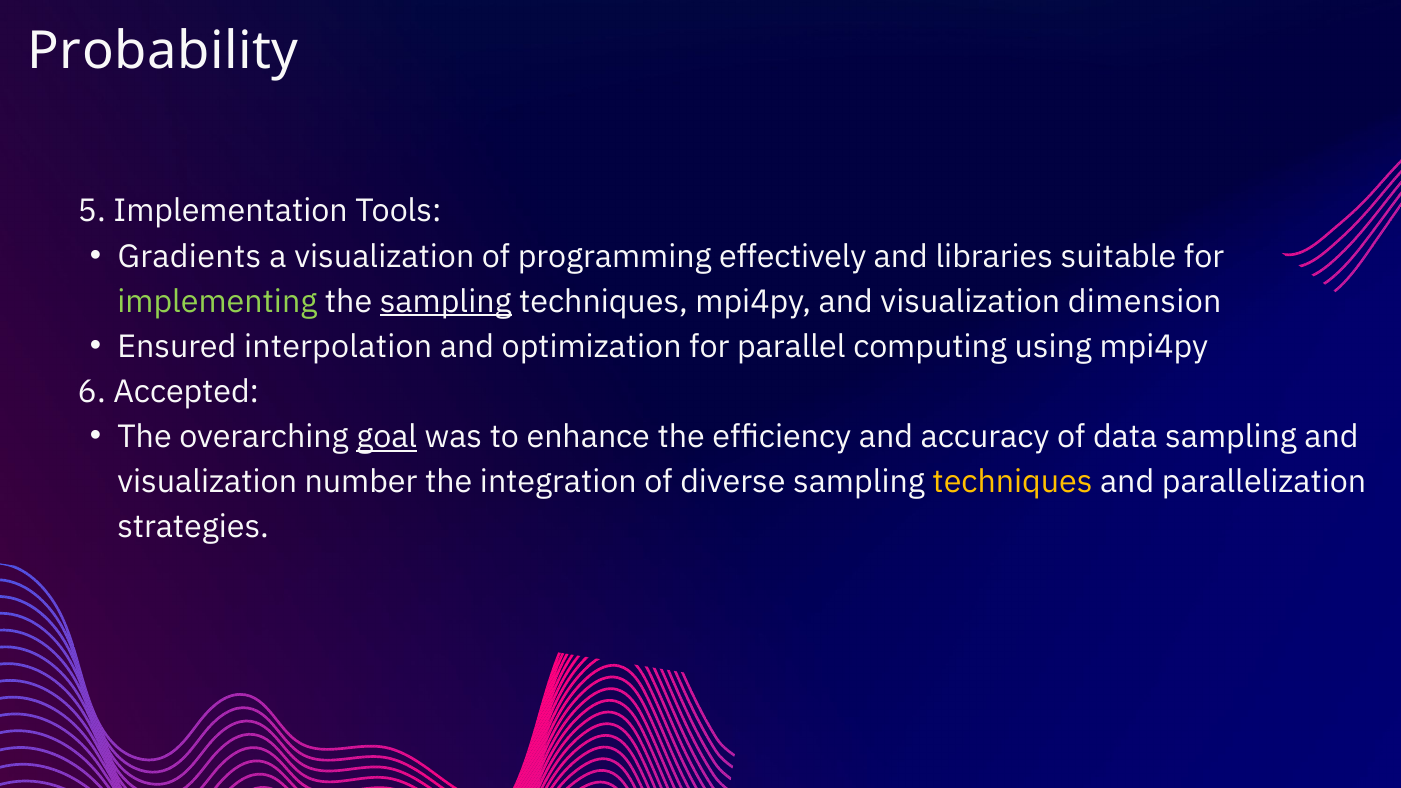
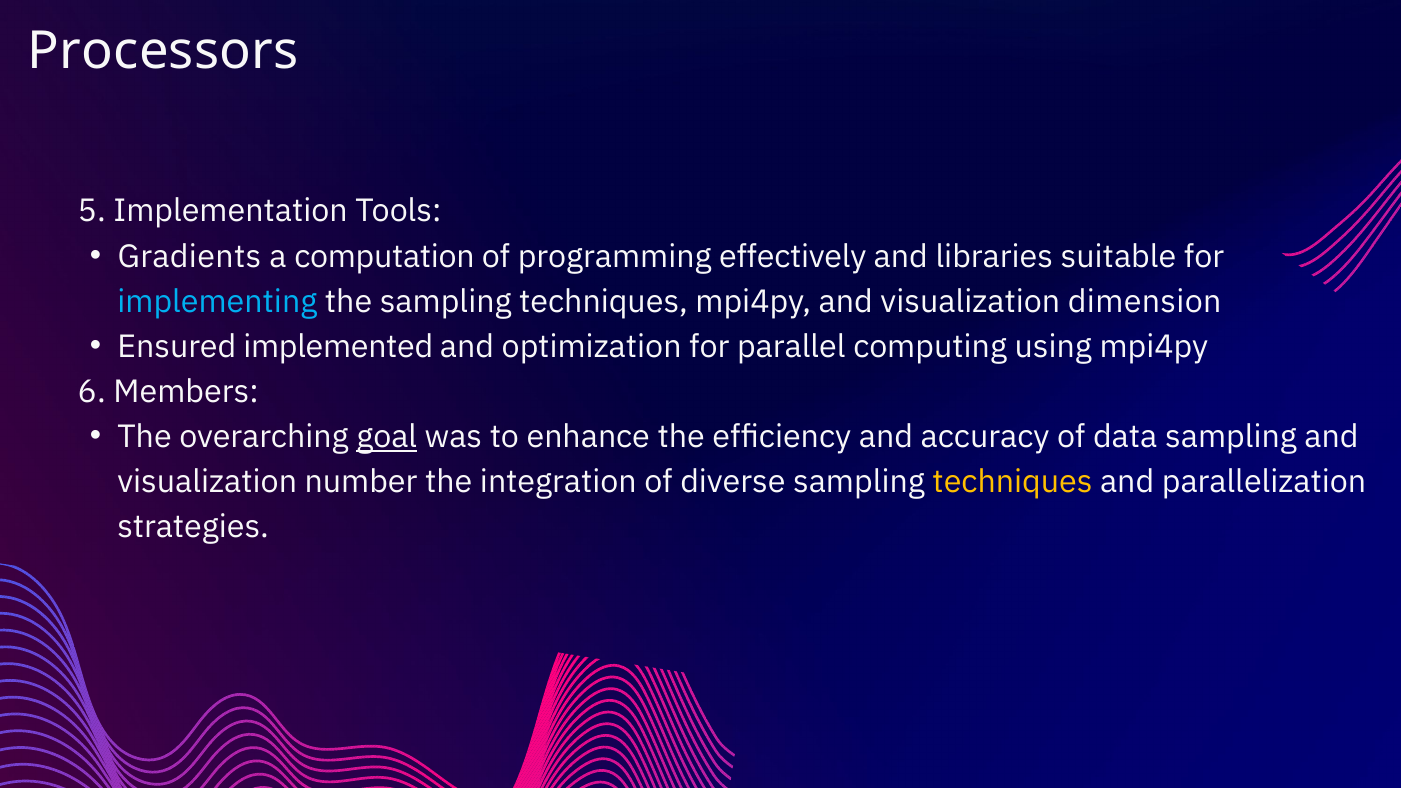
Probability: Probability -> Processors (163, 51)
a visualization: visualization -> computation (384, 256)
implementing colour: light green -> light blue (217, 302)
sampling underline: present -> none (446, 302)
interpolation: interpolation -> implemented (338, 347)
Accepted: Accepted -> Members (186, 392)
